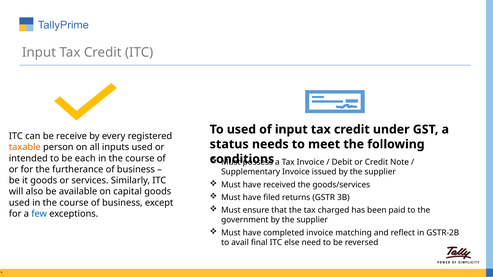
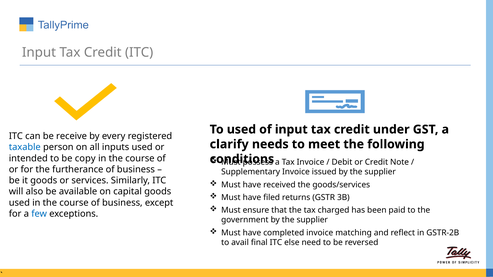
status: status -> clarify (229, 144)
taxable colour: orange -> blue (25, 147)
each: each -> copy (85, 159)
